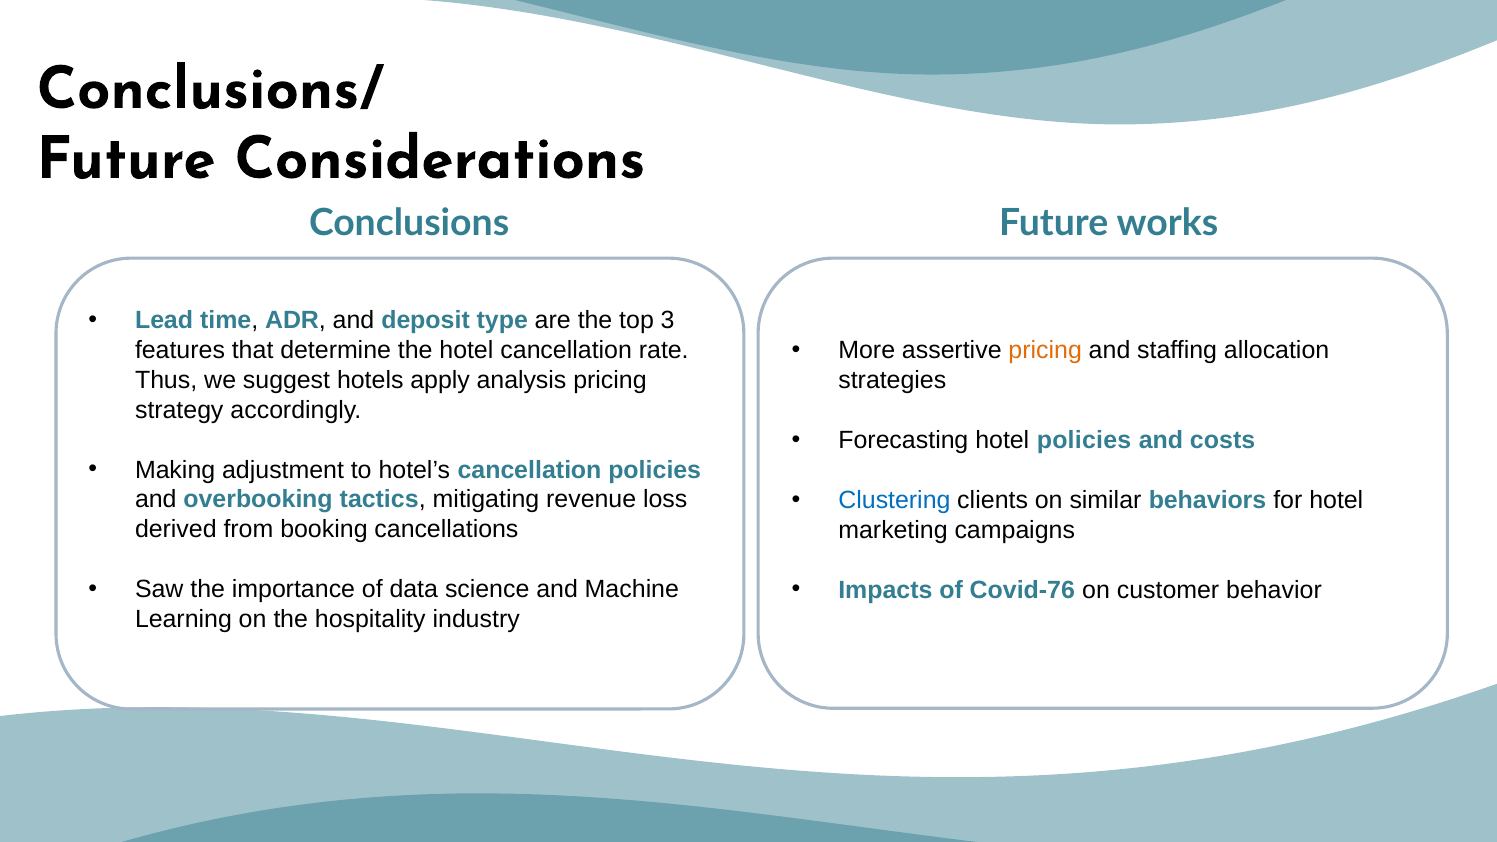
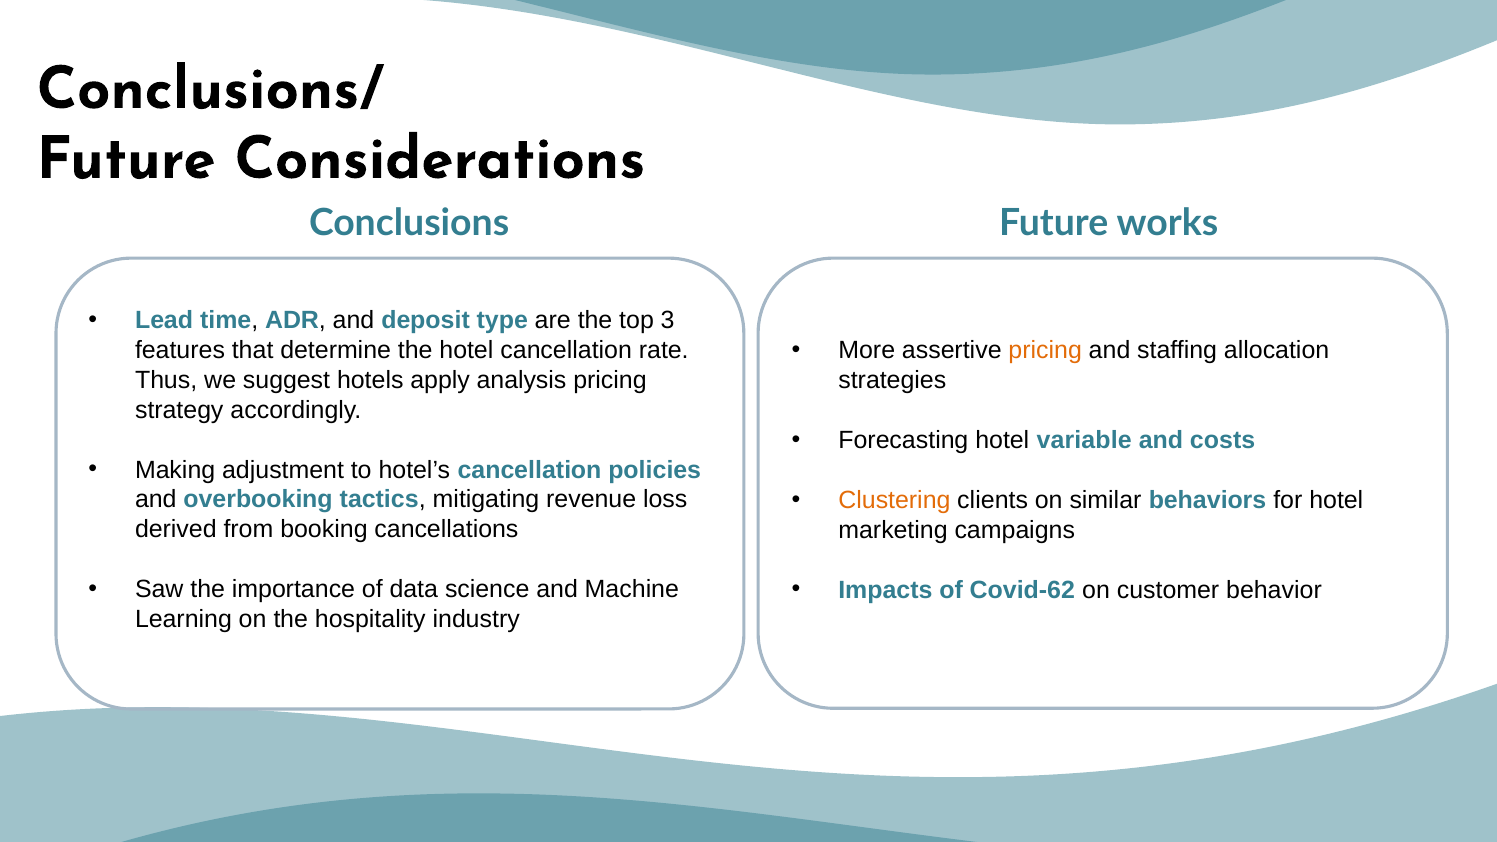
hotel policies: policies -> variable (1084, 440)
Clustering colour: blue -> orange (894, 500)
Covid-76: Covid-76 -> Covid-62 (1022, 590)
